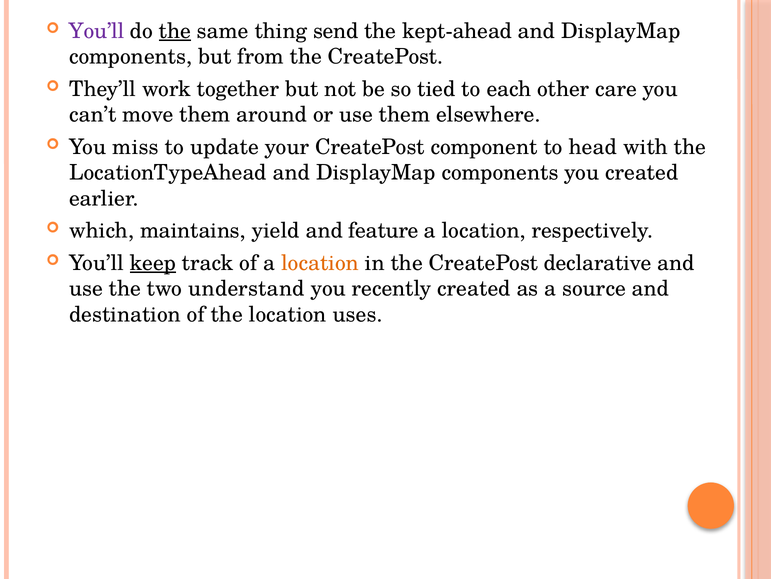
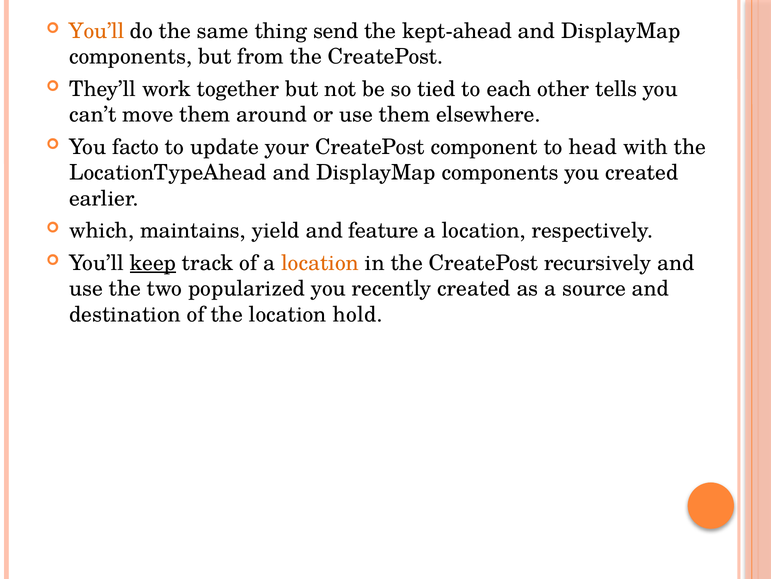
You’ll colour: purple -> orange (97, 31)
the underline: present -> none (175, 31)
care: care -> tells (616, 89)
miss: miss -> facto (136, 147)
declarative: declarative -> recursively (598, 263)
understand: understand -> popularized (247, 288)
uses: uses -> hold (358, 314)
